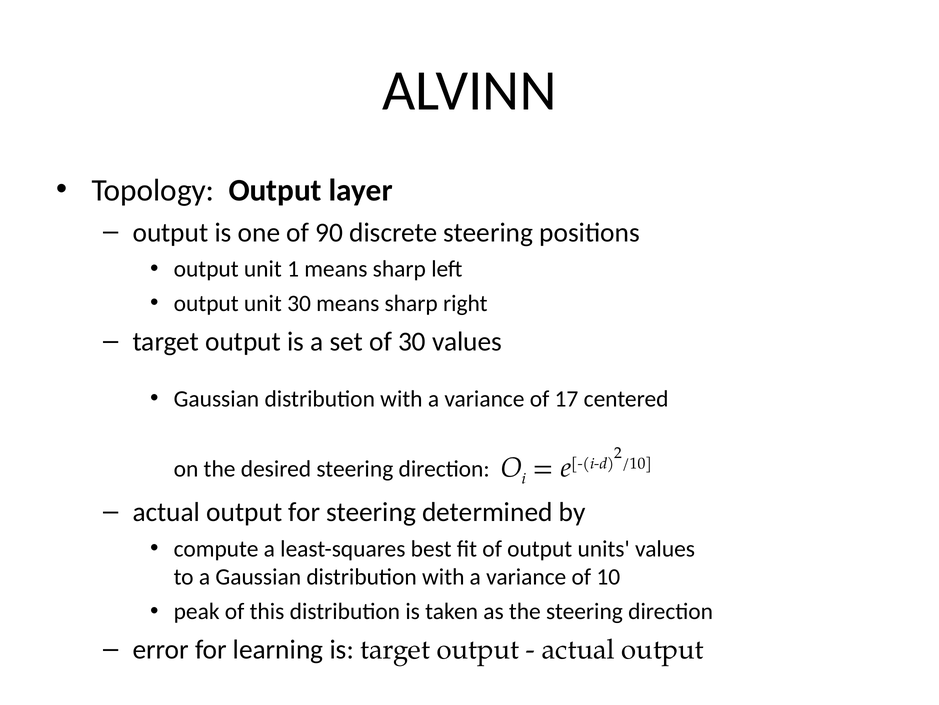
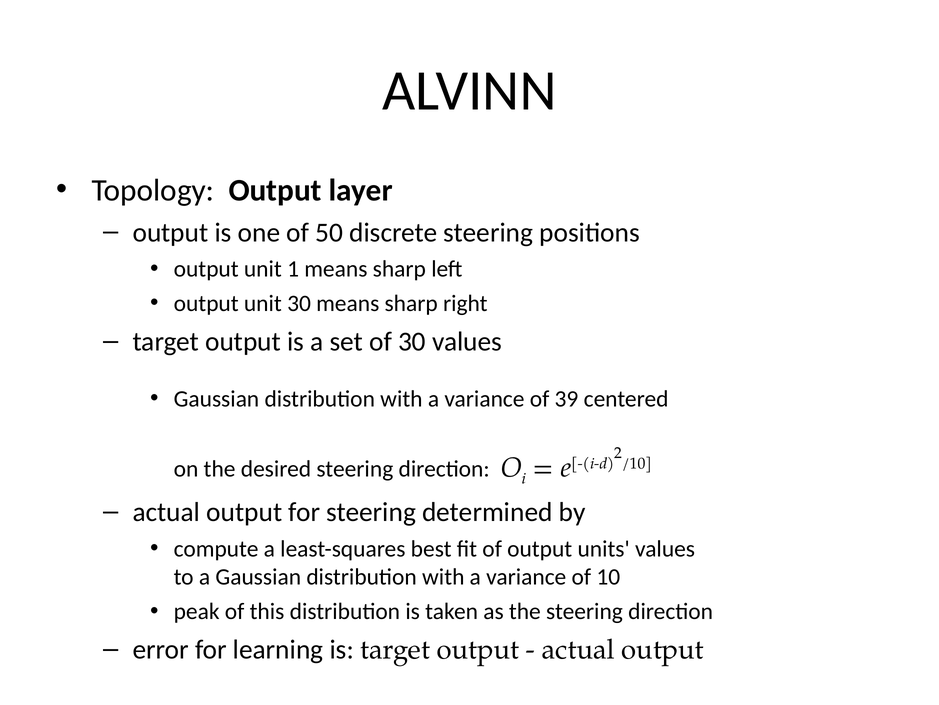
90: 90 -> 50 (329, 232)
17: 17 -> 39 (566, 399)
